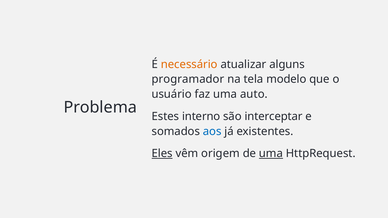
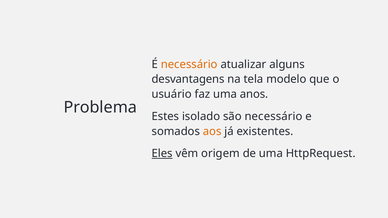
programador: programador -> desvantagens (188, 79)
auto: auto -> anos (254, 94)
interno: interno -> isolado (201, 116)
são interceptar: interceptar -> necessário (274, 116)
aos colour: blue -> orange (212, 131)
uma underline: present -> none (271, 154)
